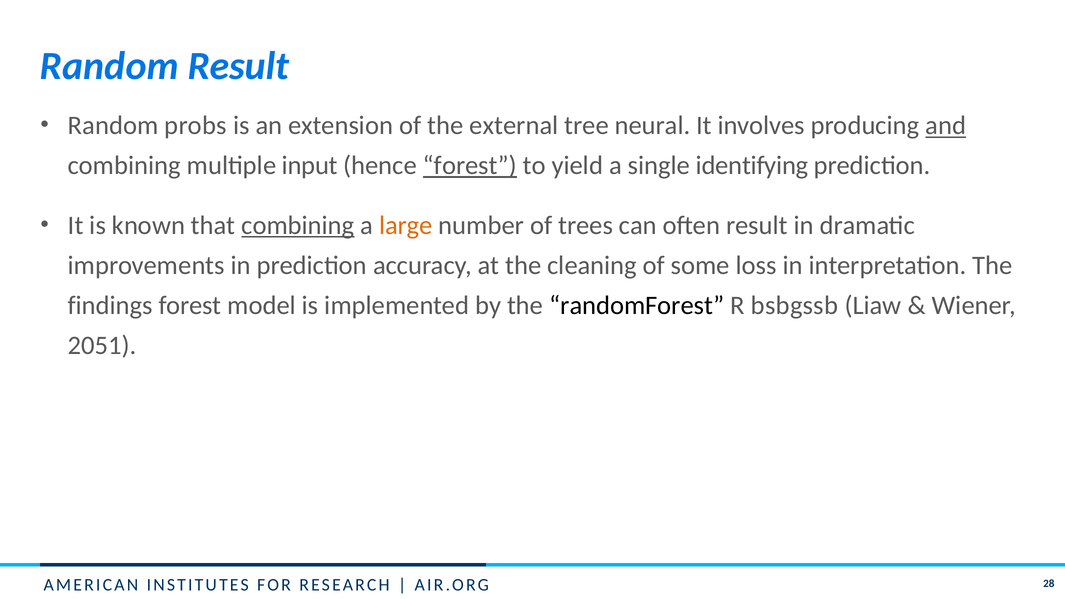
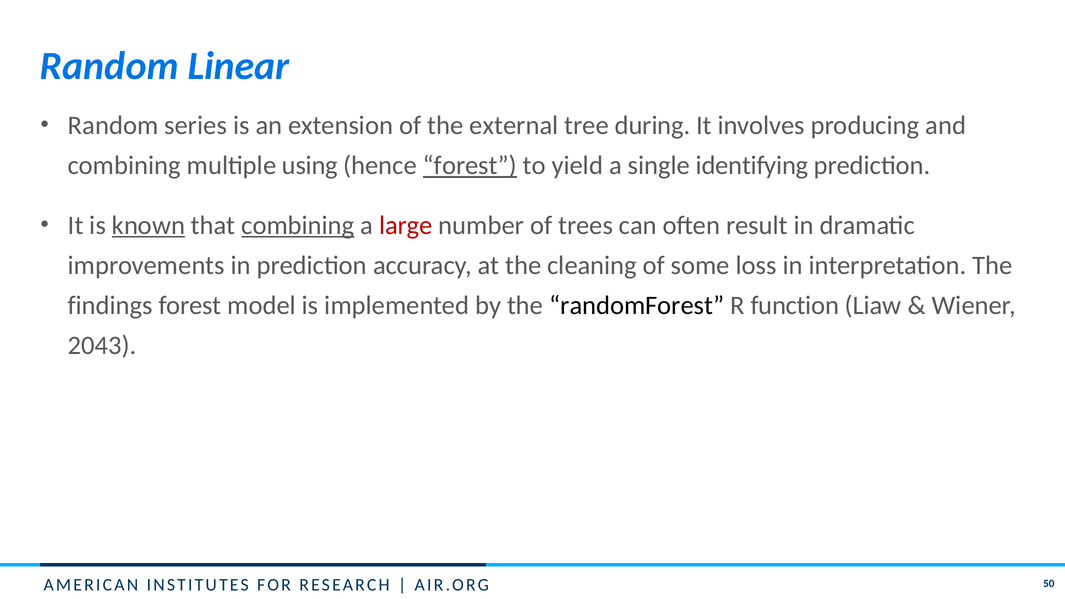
Random Result: Result -> Linear (238, 66)
probs: probs -> series (196, 126)
neural: neural -> during (653, 126)
and underline: present -> none (946, 126)
input: input -> using (310, 166)
known underline: none -> present (148, 226)
large colour: orange -> red (406, 226)
bsbgssb: bsbgssb -> function (795, 305)
2051: 2051 -> 2043 (102, 345)
28: 28 -> 50 (1049, 583)
